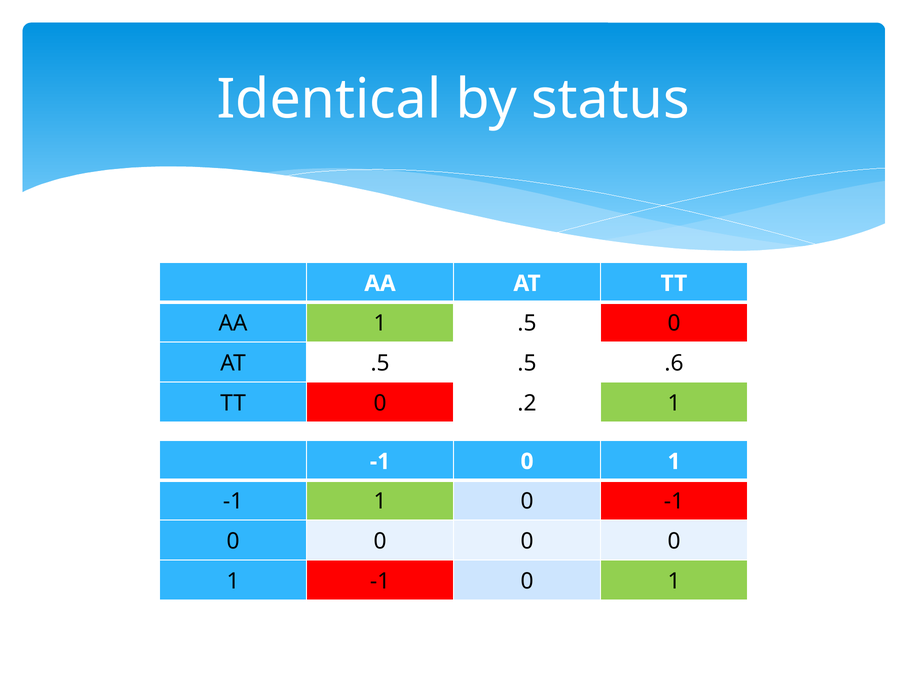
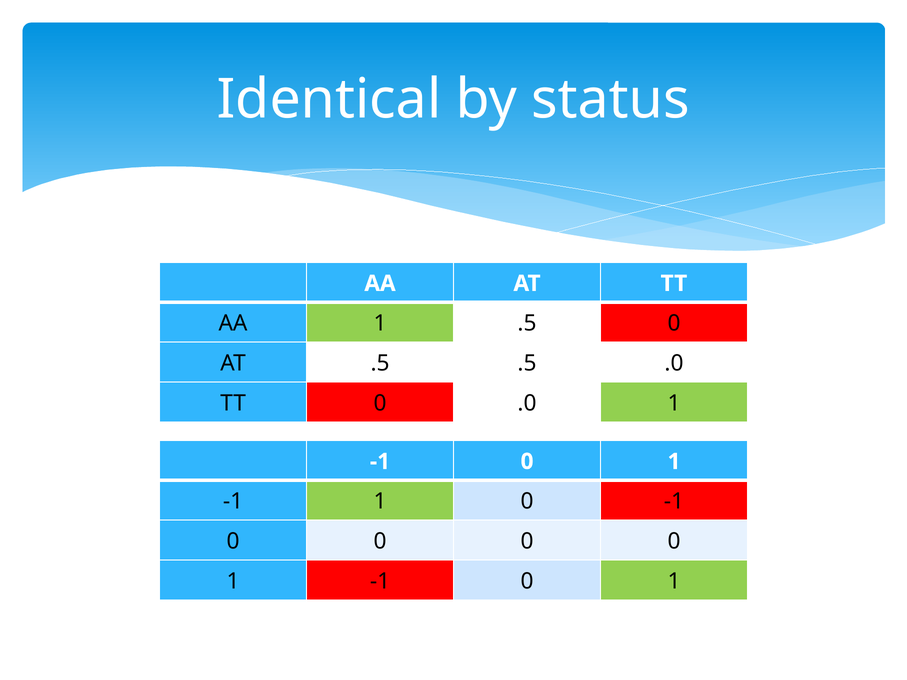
.5 .6: .6 -> .0 (674, 363)
0 .2: .2 -> .0 (527, 403)
